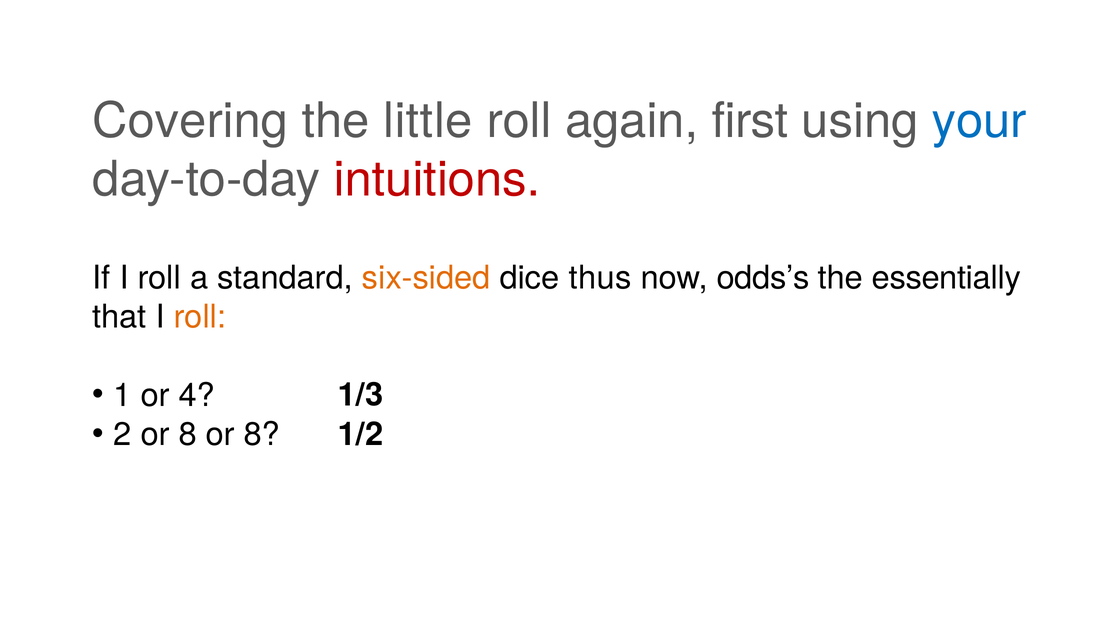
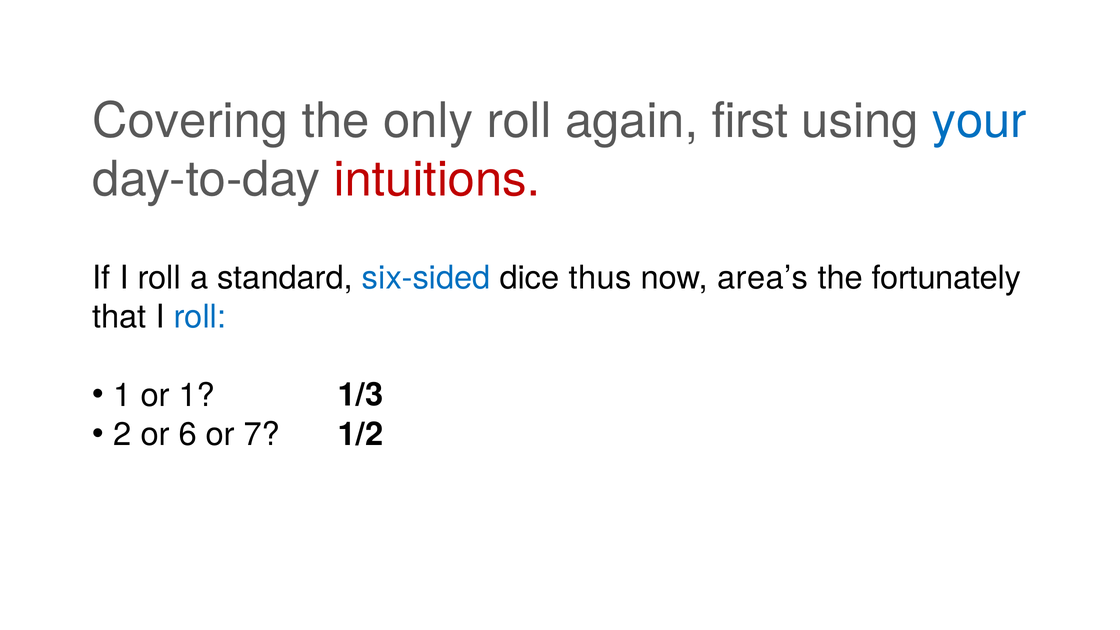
little: little -> only (428, 121)
six-sided colour: orange -> blue (426, 278)
odds’s: odds’s -> area’s (763, 278)
essentially: essentially -> fortunately (946, 278)
roll colour: orange -> blue (200, 317)
or 4: 4 -> 1 (197, 395)
2 or 8: 8 -> 6 (188, 435)
8: 8 -> 7 (262, 435)
